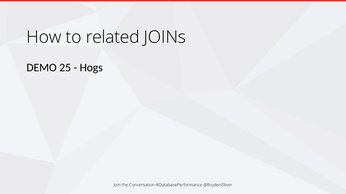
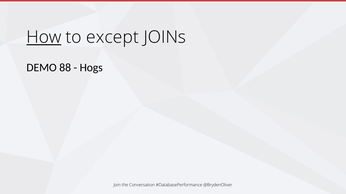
How underline: none -> present (44, 37)
related: related -> except (113, 37)
25: 25 -> 88 (65, 68)
